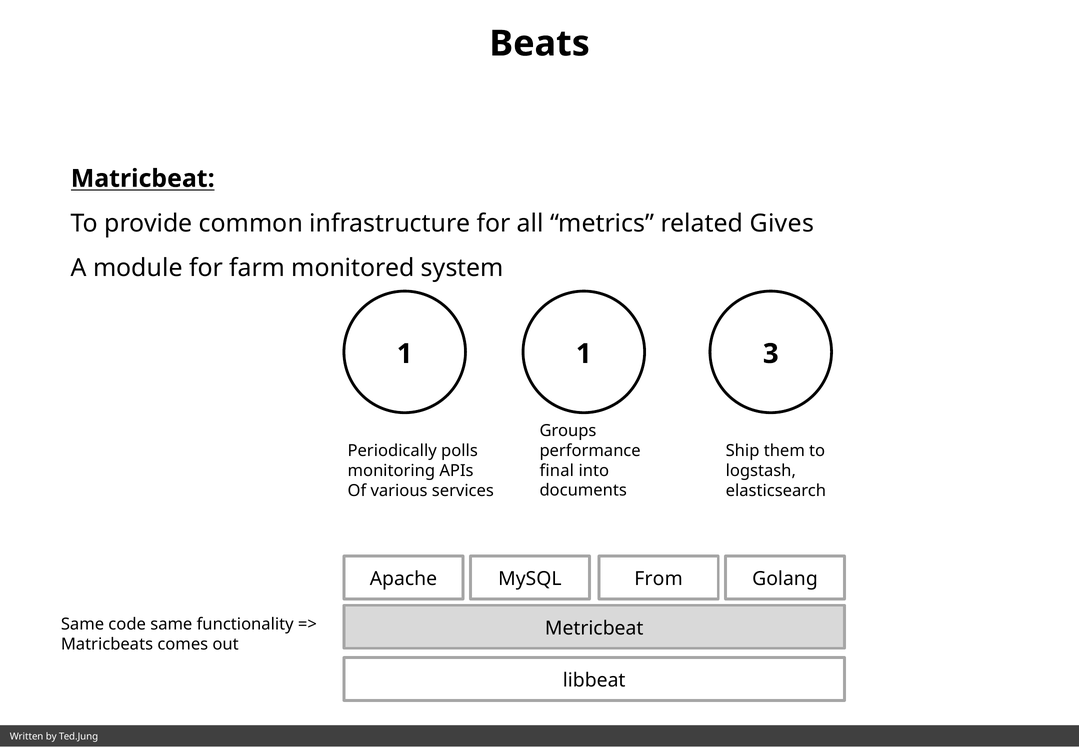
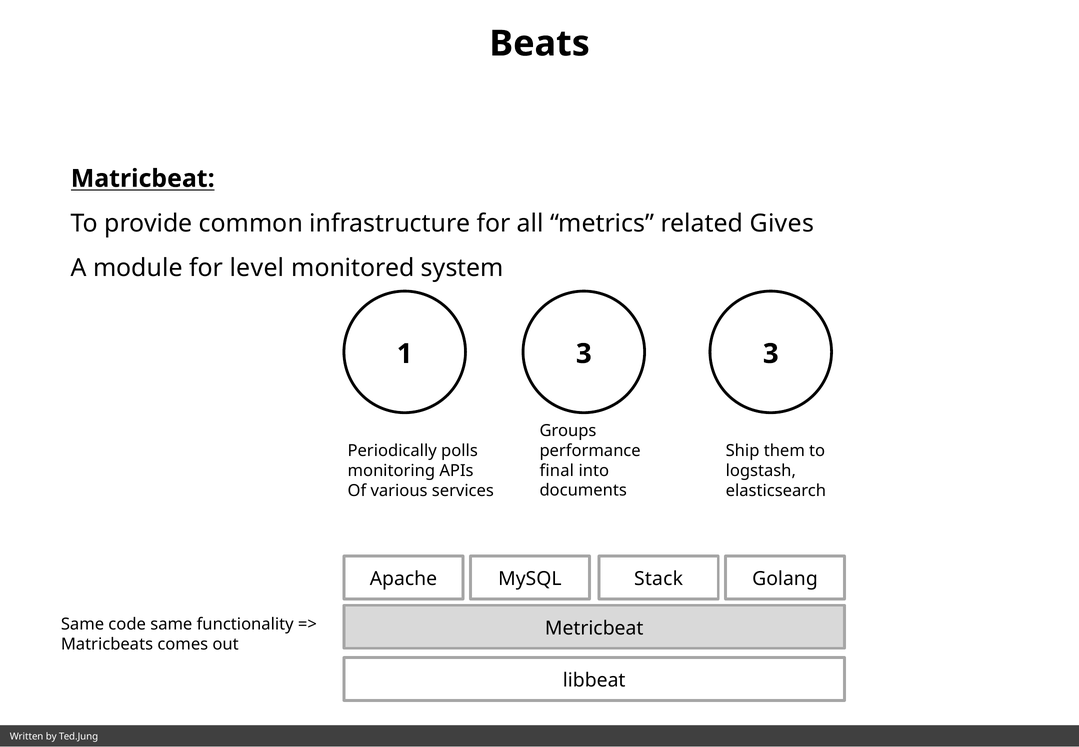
farm: farm -> level (257, 268)
1 1: 1 -> 3 (584, 354)
From: From -> Stack (659, 579)
